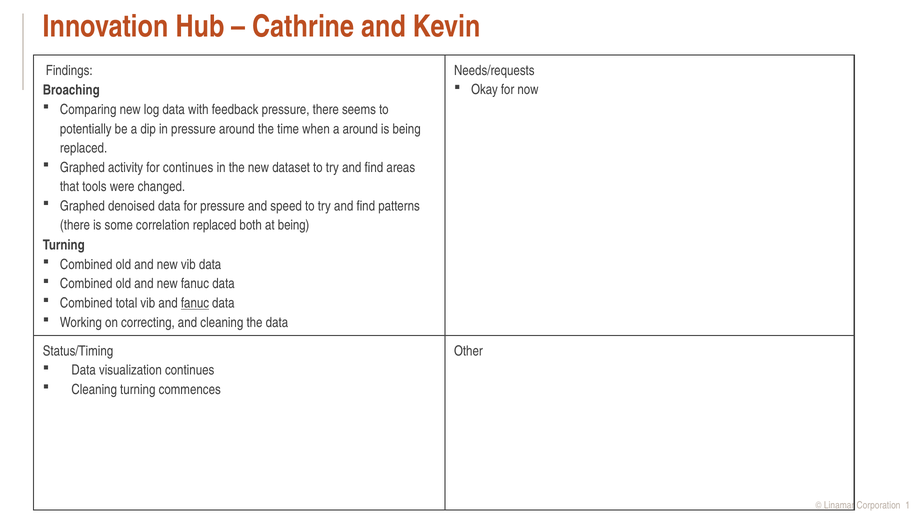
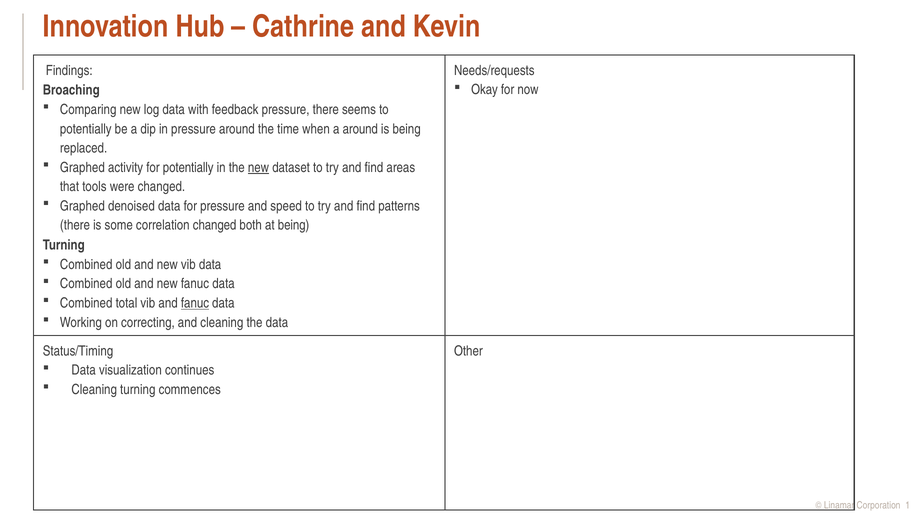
for continues: continues -> potentially (188, 167)
new underline: none -> present (259, 167)
correlation replaced: replaced -> changed (215, 225)
